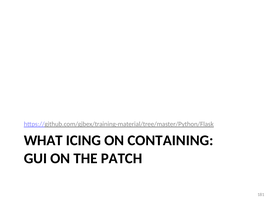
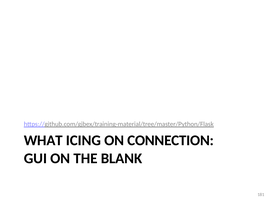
CONTAINING: CONTAINING -> CONNECTION (171, 140)
PATCH: PATCH -> BLANK (122, 158)
